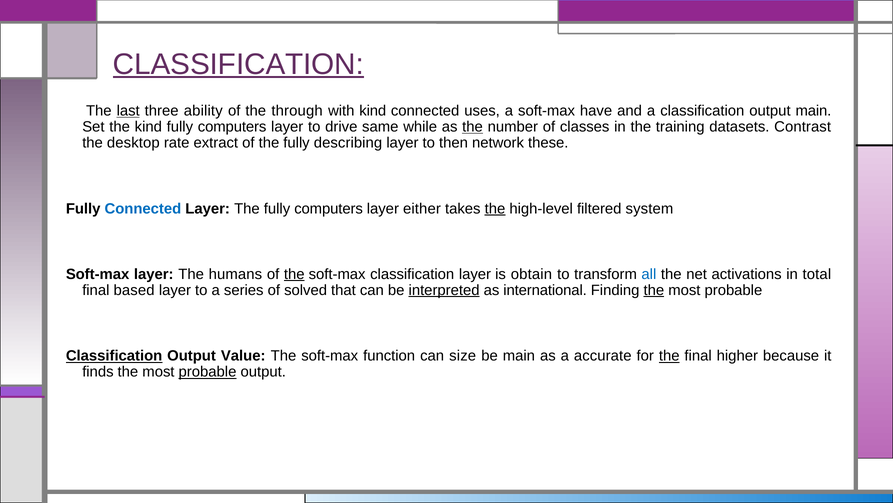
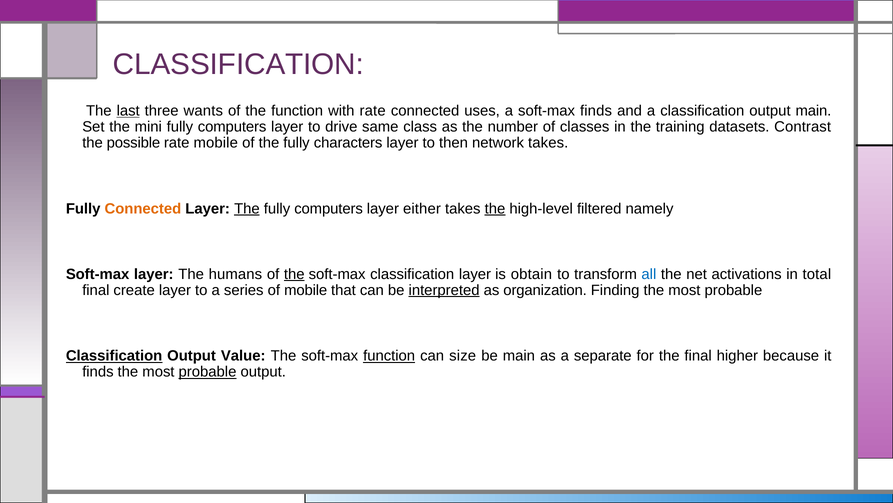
CLASSIFICATION underline: present -> none (238, 64)
ability: ability -> wants (203, 111)
the through: through -> function (297, 111)
with kind: kind -> rate (373, 111)
soft-max have: have -> finds (596, 111)
the kind: kind -> mini (148, 127)
while: while -> class (420, 127)
the underline: present -> none (473, 127)
desktop: desktop -> possible (133, 143)
rate extract: extract -> mobile (216, 143)
describing: describing -> characters (348, 143)
network these: these -> takes (548, 143)
Connected colour: blue -> orange (143, 208)
The underline: none -> present (247, 208)
system: system -> namely (650, 208)
based: based -> create (134, 290)
of solved: solved -> mobile (306, 290)
international: international -> organization (545, 290)
the underline: present -> none (654, 290)
function underline: none -> present (389, 356)
accurate: accurate -> separate (603, 356)
the underline: present -> none (669, 356)
